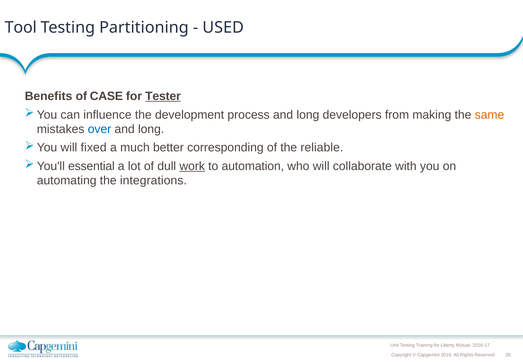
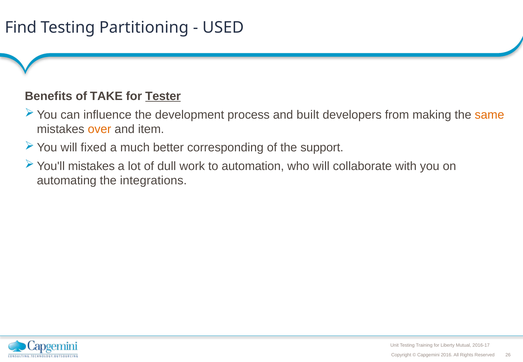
Tool: Tool -> Find (21, 28)
CASE: CASE -> TAKE (106, 96)
process and long: long -> built (308, 115)
over colour: blue -> orange (100, 129)
long: long -> item (151, 129)
reliable: reliable -> support (322, 148)
essential: essential -> mistakes (91, 166)
work underline: present -> none (192, 166)
